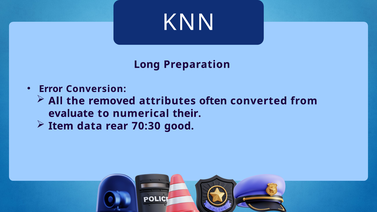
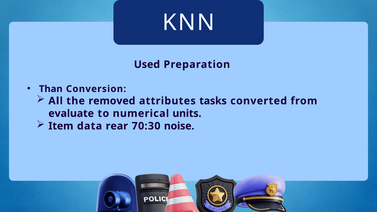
Long: Long -> Used (147, 64)
Error: Error -> Than (51, 89)
often: often -> tasks (213, 101)
their: their -> units (187, 113)
good: good -> noise (179, 126)
